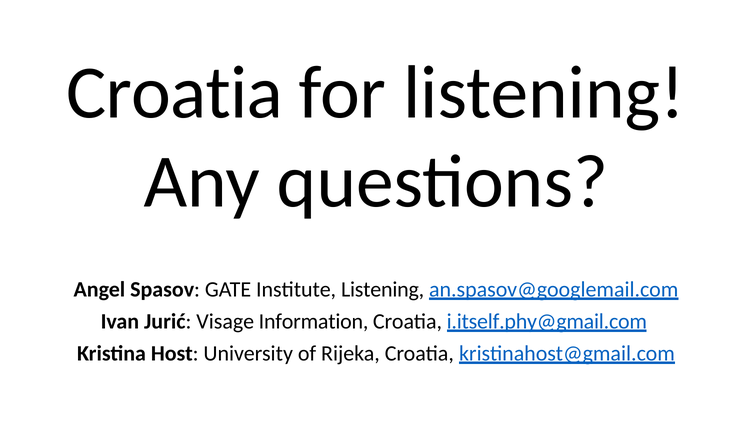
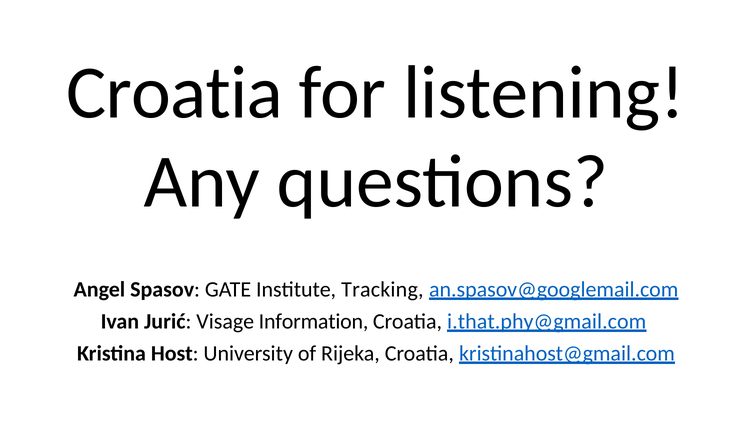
Institute Listening: Listening -> Tracking (382, 289)
i.itself.phy@gmail.com: i.itself.phy@gmail.com -> i.that.phy@gmail.com (547, 321)
